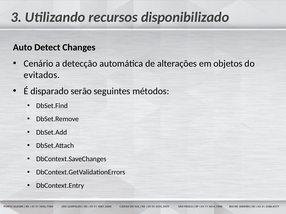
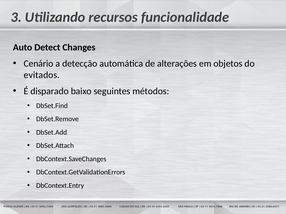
disponibilizado: disponibilizado -> funcionalidade (185, 17)
serão: serão -> baixo (81, 91)
